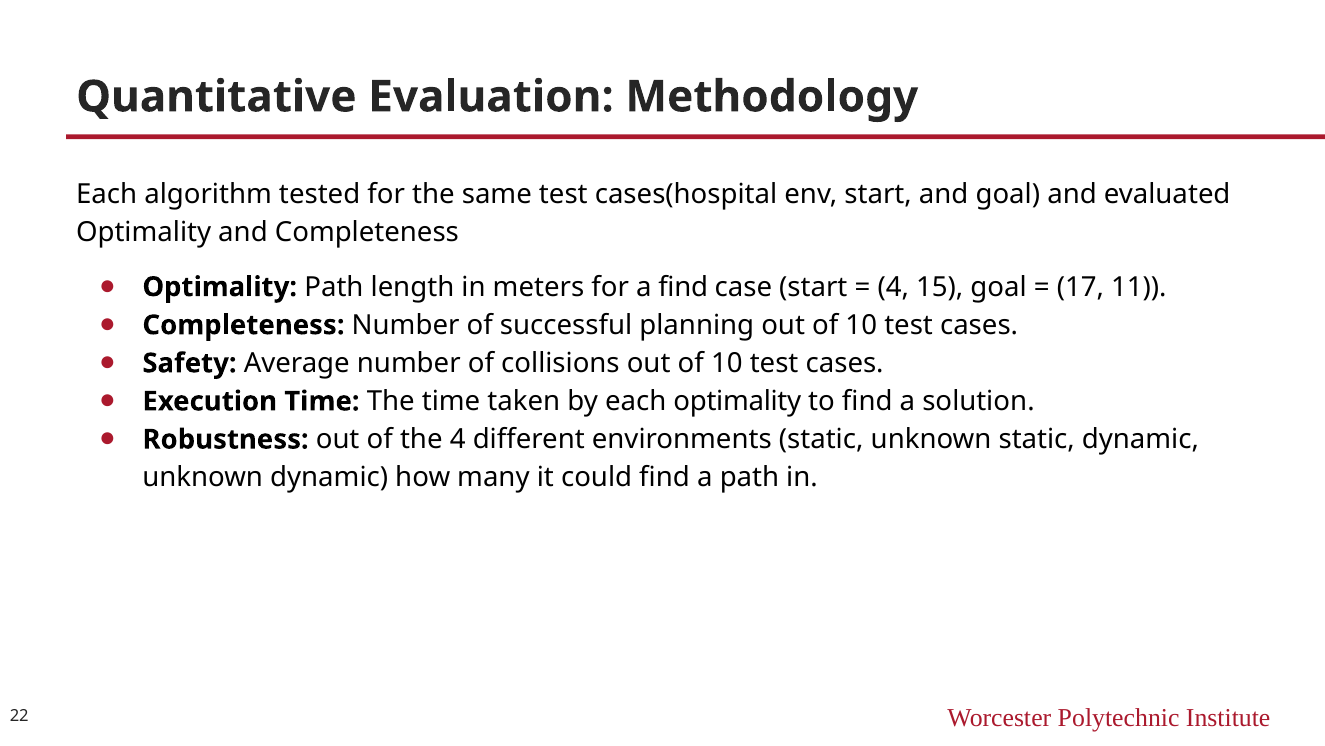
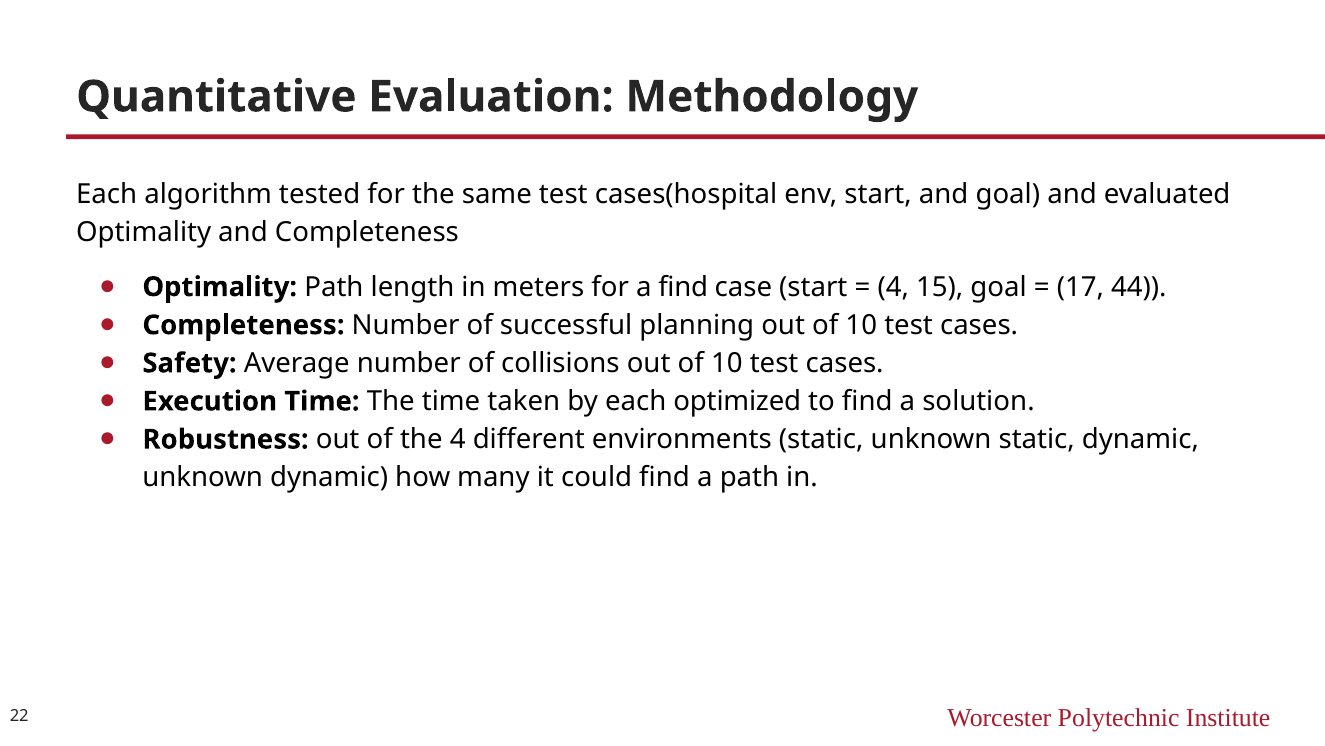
11: 11 -> 44 (1139, 287)
each optimality: optimality -> optimized (737, 401)
